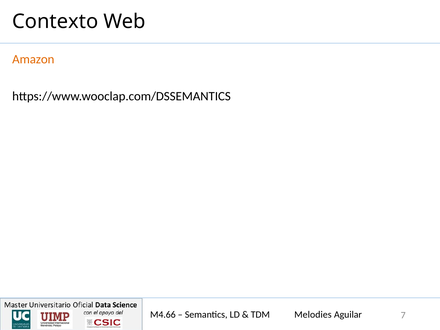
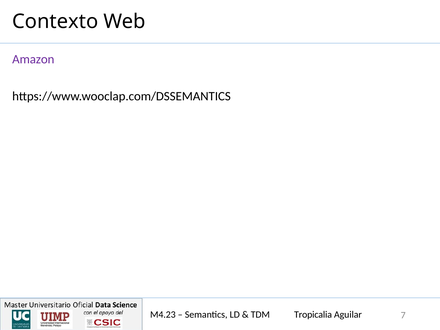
Amazon colour: orange -> purple (33, 59)
M4.66: M4.66 -> M4.23 (163, 315)
Melodies: Melodies -> Tropicalia (313, 315)
